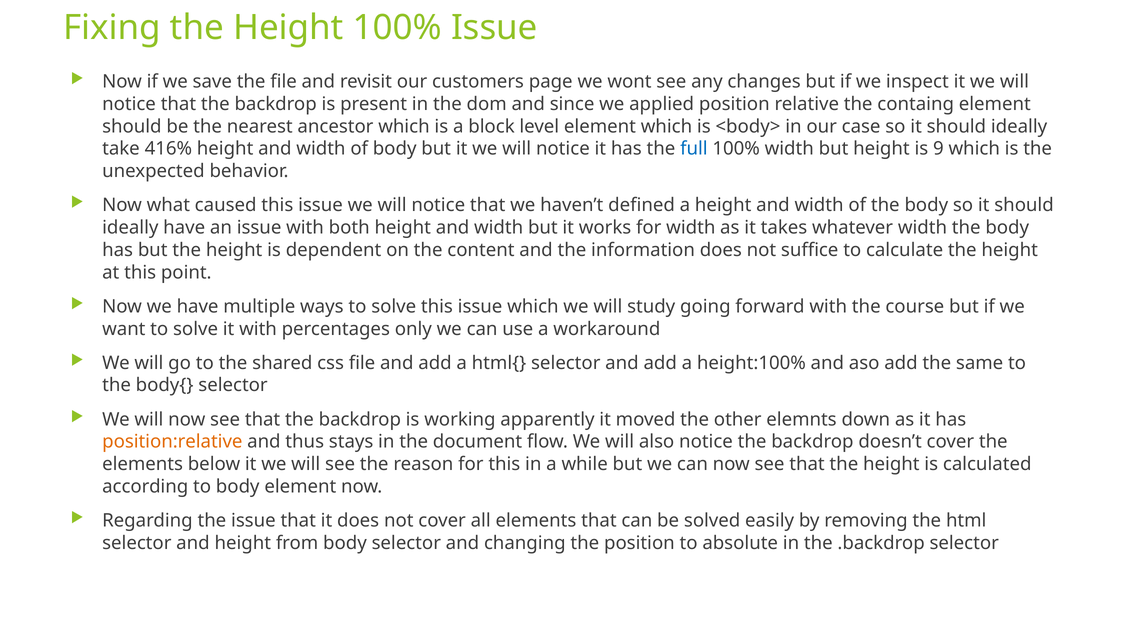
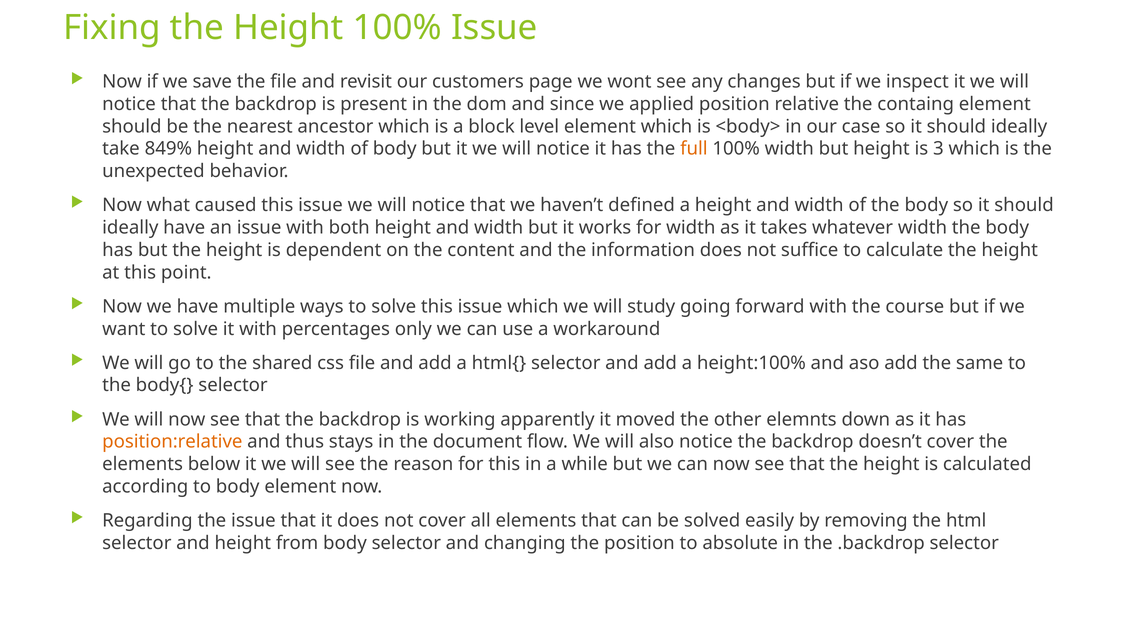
416%: 416% -> 849% (168, 149)
full colour: blue -> orange (694, 149)
9: 9 -> 3 (938, 149)
